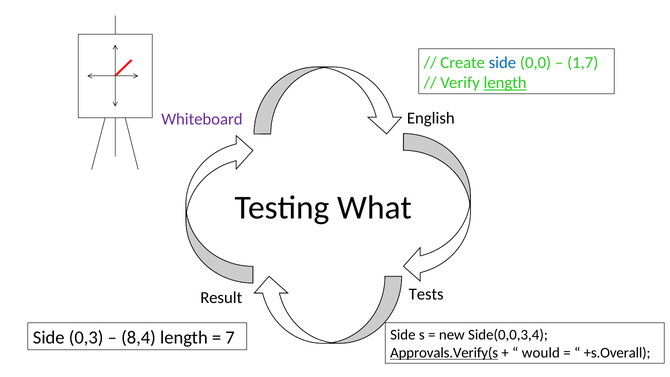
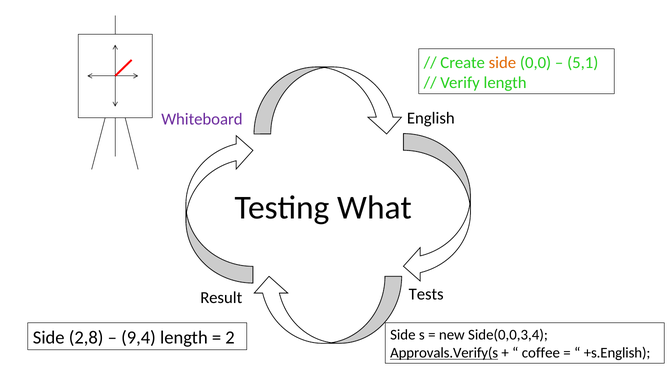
side colour: blue -> orange (502, 63)
1,7: 1,7 -> 5,1 (583, 63)
length underline: present -> none (505, 83)
0,3: 0,3 -> 2,8 (86, 337)
8,4: 8,4 -> 9,4 (138, 337)
7: 7 -> 2 (230, 337)
would: would -> coffee (541, 353)
+s.Overall: +s.Overall -> +s.English (617, 353)
